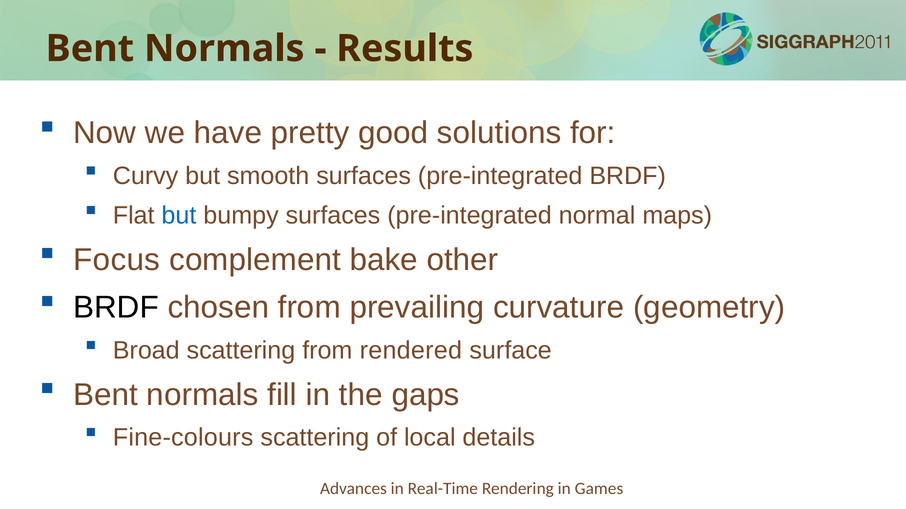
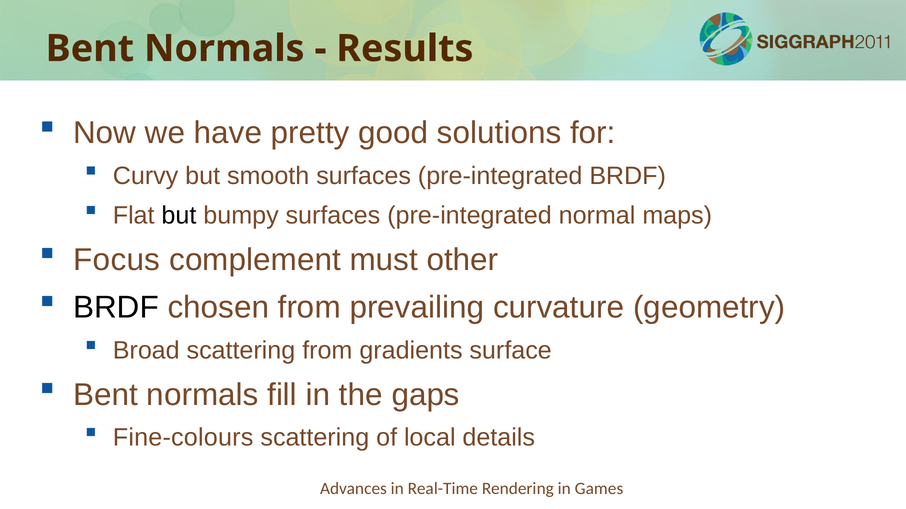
but colour: blue -> black (179, 216)
bake: bake -> must (384, 260)
rendered: rendered -> gradients (411, 351)
